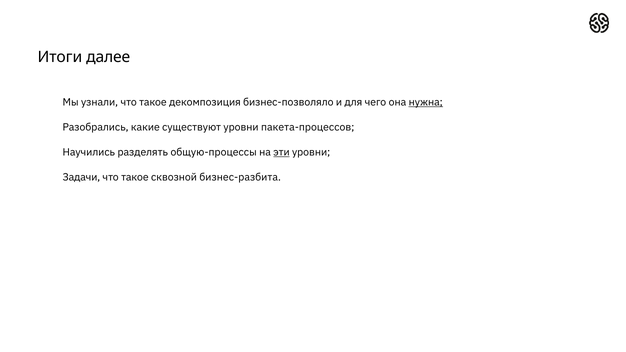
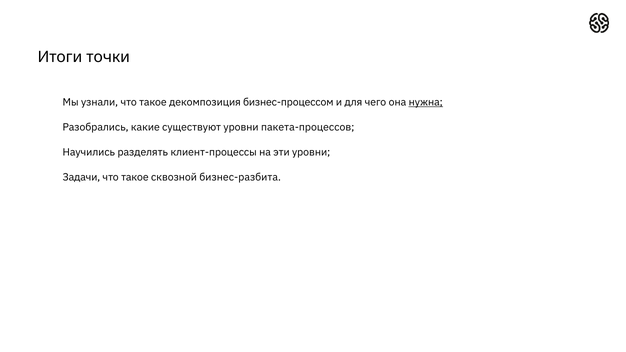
далее: далее -> точки (108, 57)
бизнес-позволяло: бизнес-позволяло -> бизнес-процессом (288, 102)
общую-процессы: общую-процессы -> клиент-процессы (214, 152)
эти underline: present -> none (281, 152)
